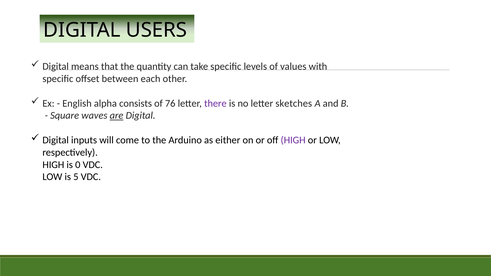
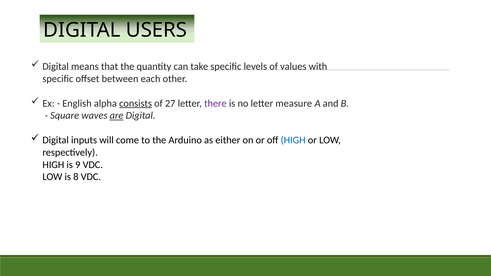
consists underline: none -> present (136, 103)
76: 76 -> 27 (170, 103)
sketches: sketches -> measure (294, 103)
HIGH colour: purple -> blue (293, 140)
0: 0 -> 9 (78, 165)
5: 5 -> 8 (76, 177)
